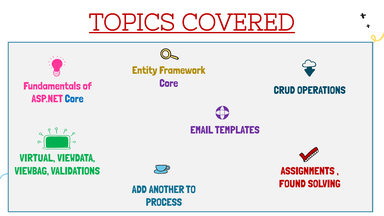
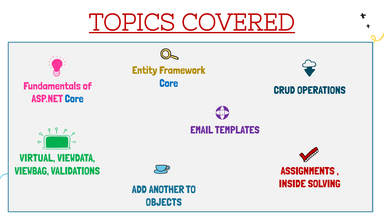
Core colour: purple -> blue (169, 83)
FOUND: FOUND -> INSIDE (292, 184)
PROCESS: PROCESS -> OBJECTS (164, 202)
